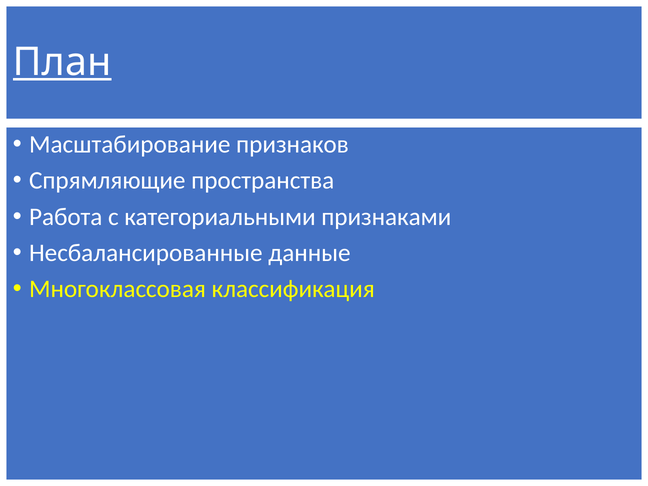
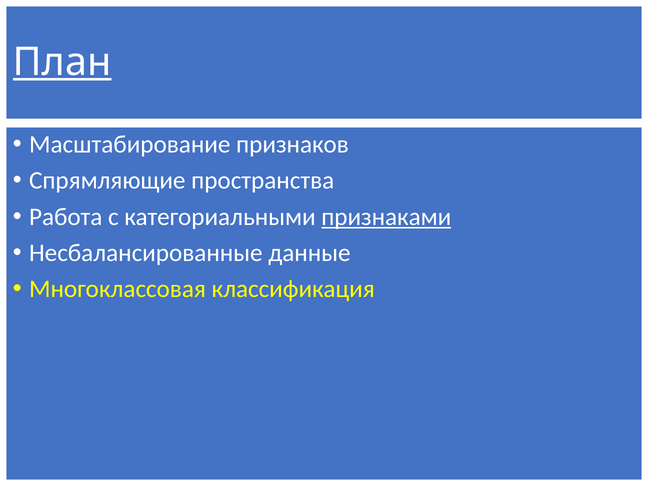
признаками underline: none -> present (386, 217)
